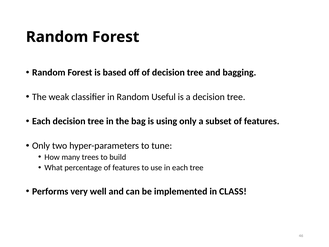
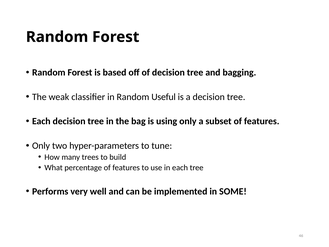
CLASS: CLASS -> SOME (233, 191)
